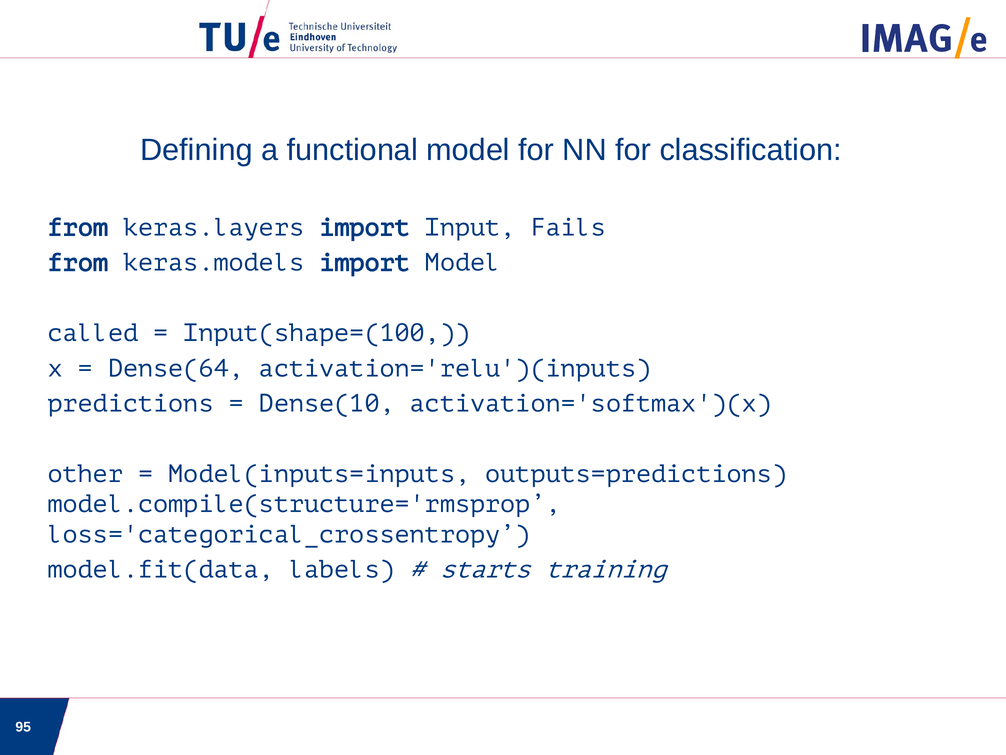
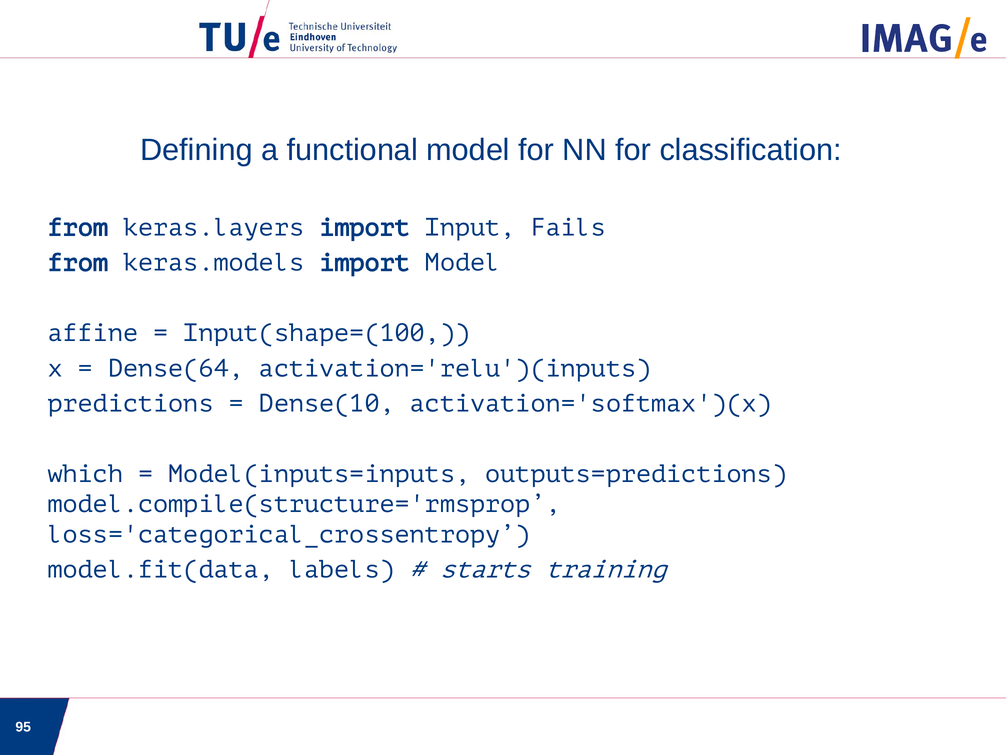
called: called -> affine (93, 333)
other: other -> which (85, 474)
